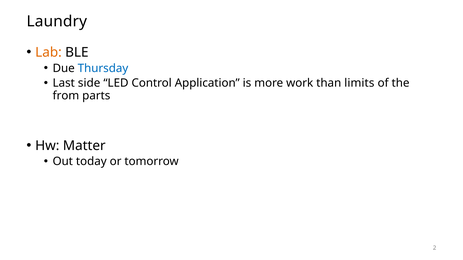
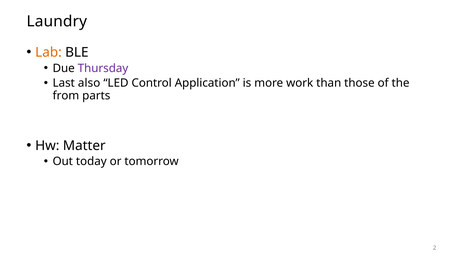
Thursday colour: blue -> purple (103, 68)
side: side -> also (89, 83)
limits: limits -> those (359, 83)
